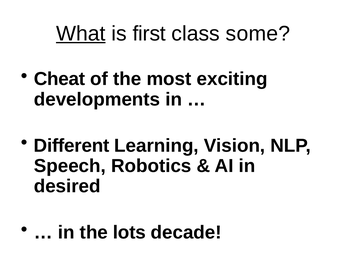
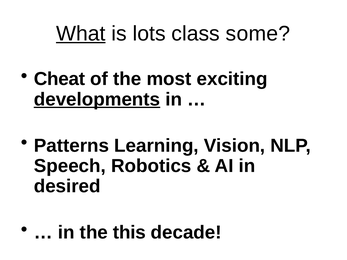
first: first -> lots (149, 34)
developments underline: none -> present (97, 99)
Different: Different -> Patterns (71, 146)
lots: lots -> this (129, 233)
